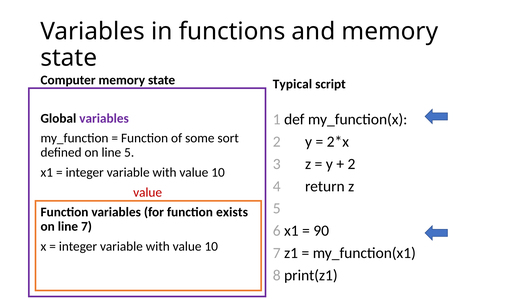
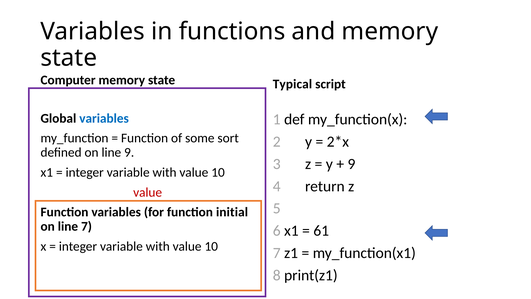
variables colour: purple -> blue (104, 118)
line 5: 5 -> 9 (129, 152)
2: 2 -> 9 (351, 164)
exists: exists -> initial (232, 212)
90: 90 -> 61 (321, 231)
